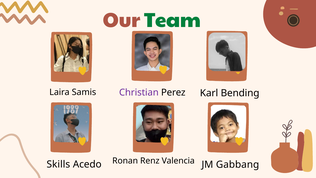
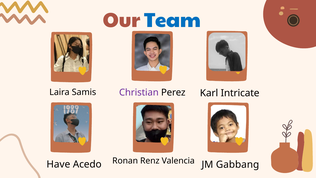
Team colour: green -> blue (172, 20)
Bending: Bending -> Intricate (240, 93)
Skills: Skills -> Have (58, 164)
